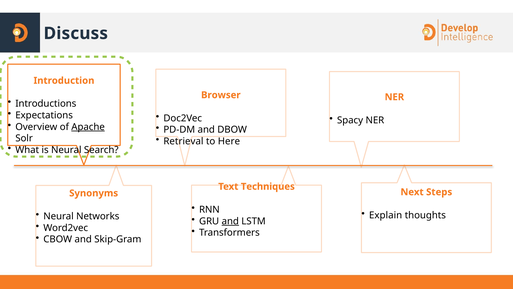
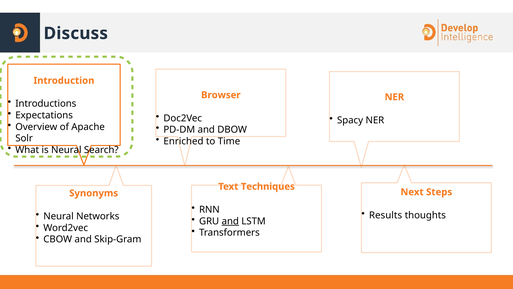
Apache underline: present -> none (88, 127)
Retrieval: Retrieval -> Enriched (183, 141)
Here: Here -> Time (229, 141)
Explain: Explain -> Results (386, 215)
